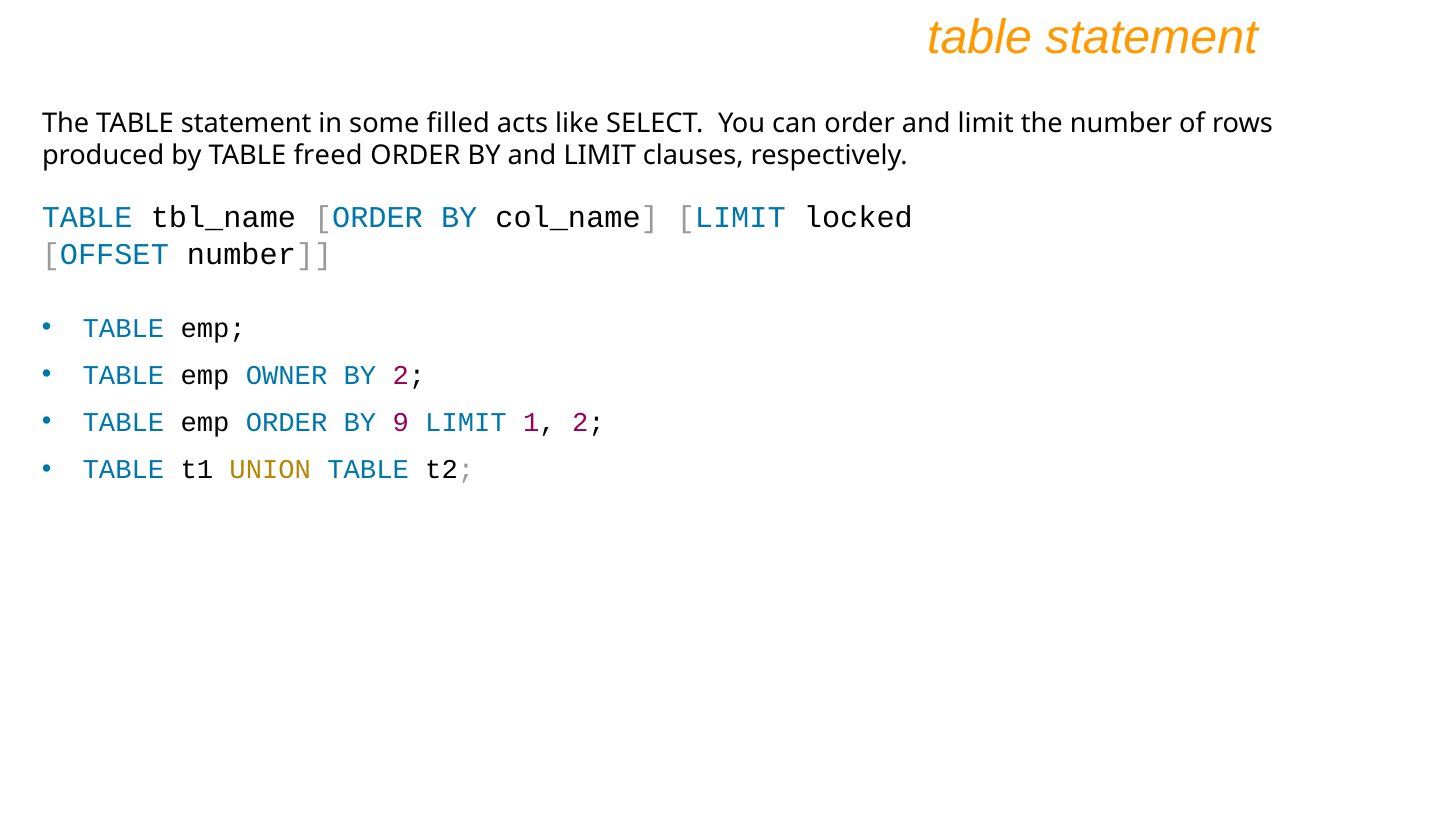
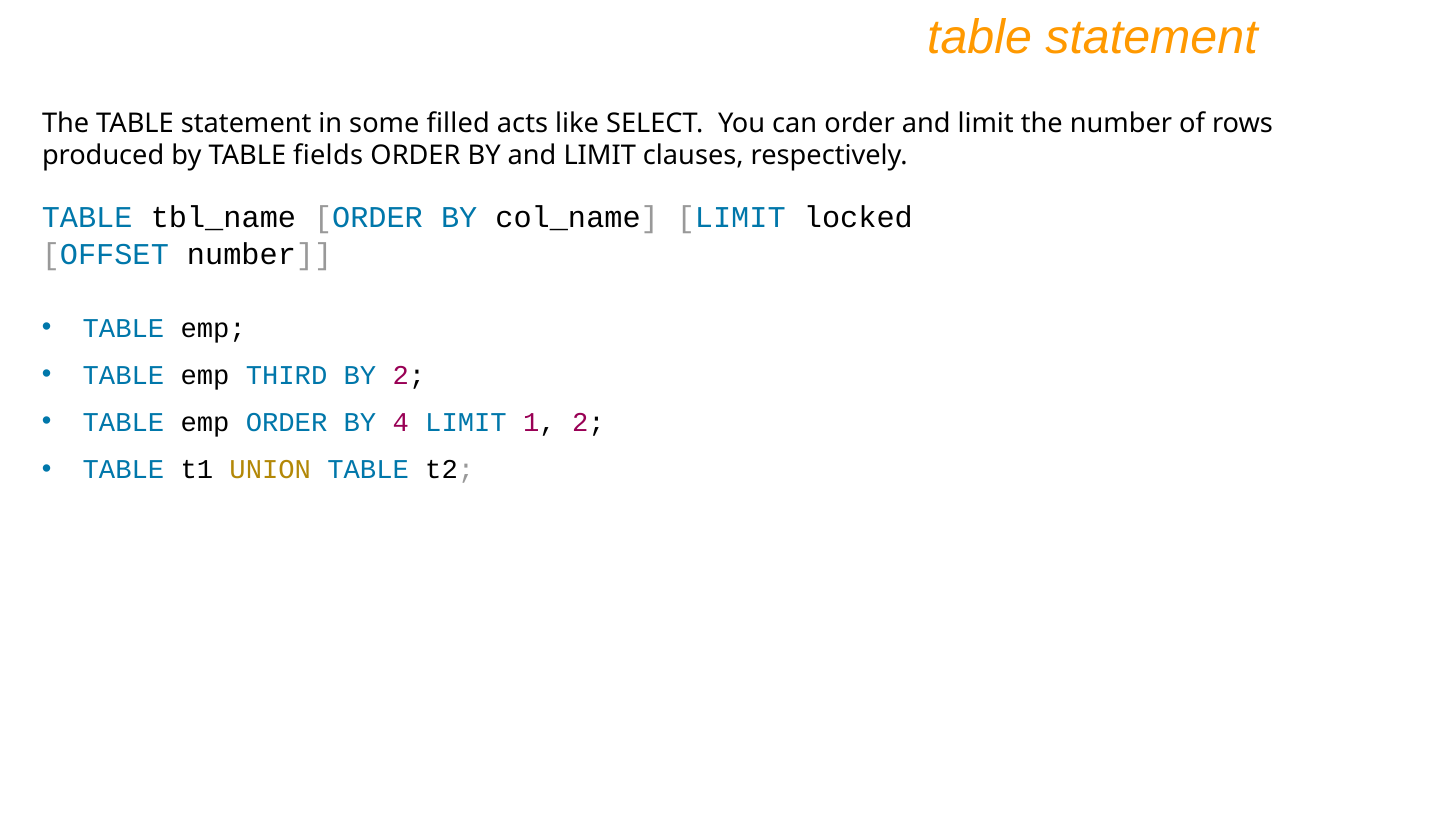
freed: freed -> fields (328, 156)
OWNER: OWNER -> THIRD (287, 376)
9: 9 -> 4 (401, 423)
